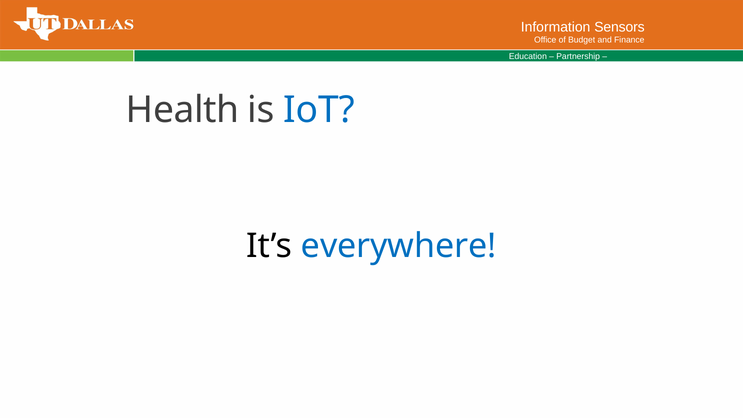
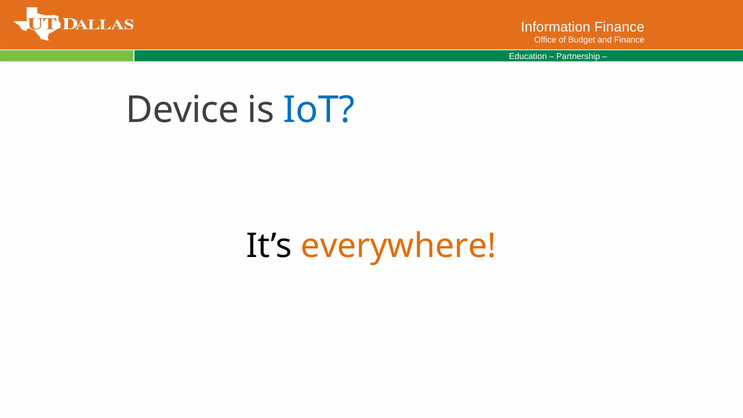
Information Sensors: Sensors -> Finance (619, 27)
Health: Health -> Device (183, 110)
everywhere colour: blue -> orange (399, 246)
